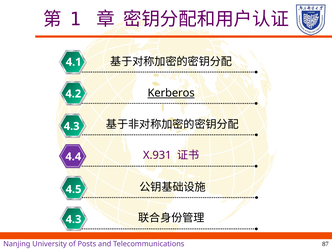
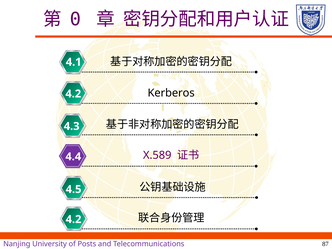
1: 1 -> 0 (75, 19)
Kerberos underline: present -> none (171, 93)
X.931: X.931 -> X.589 (157, 155)
4.3: 4.3 -> 4.2 (74, 219)
